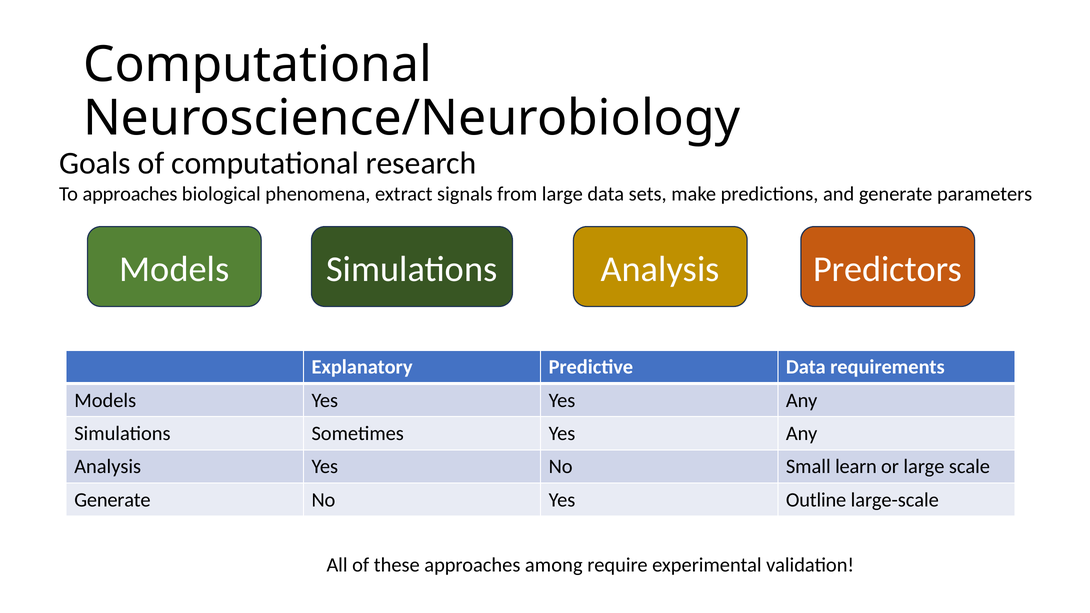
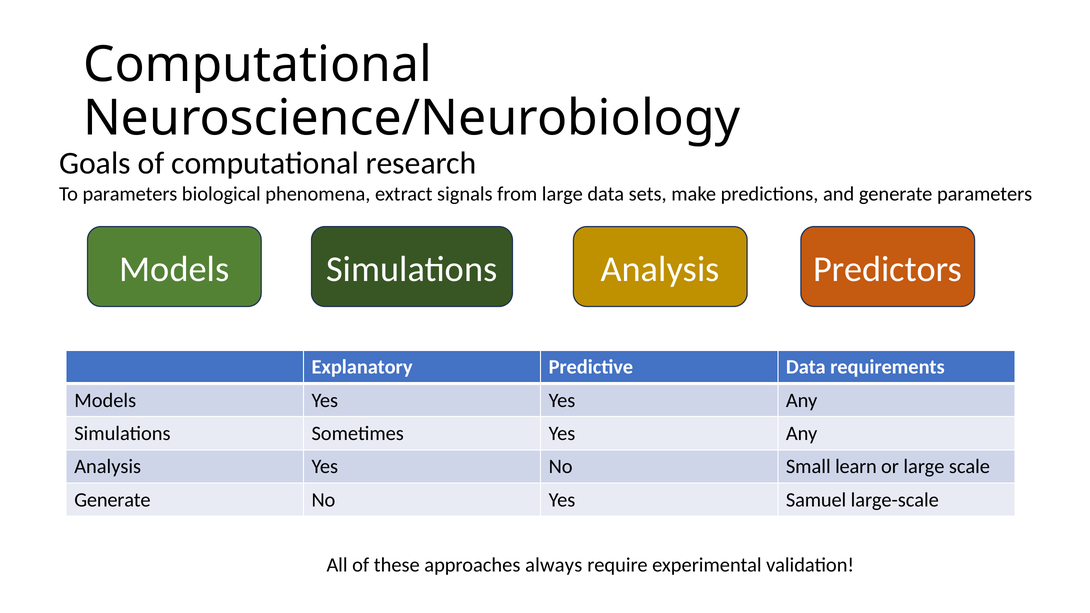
To approaches: approaches -> parameters (130, 194)
Outline: Outline -> Samuel (816, 500)
among: among -> always (554, 565)
